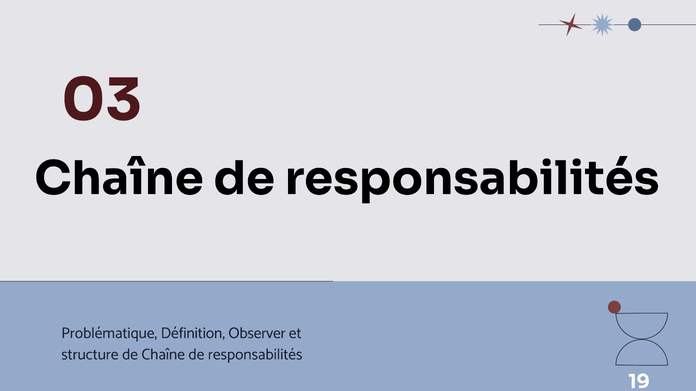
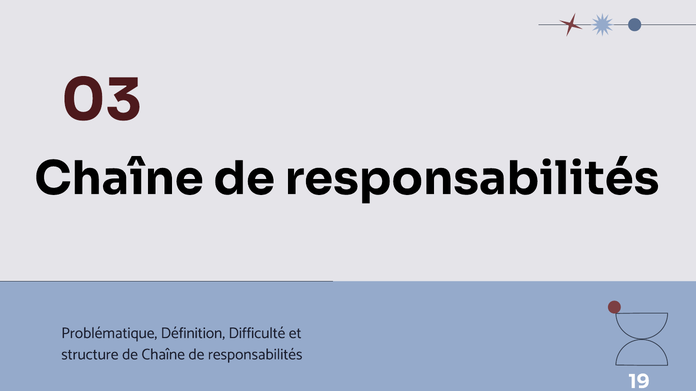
Observer: Observer -> Difficulté (257, 333)
